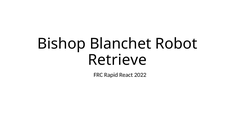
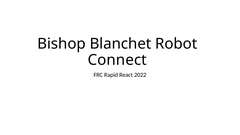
Retrieve: Retrieve -> Connect (117, 60)
